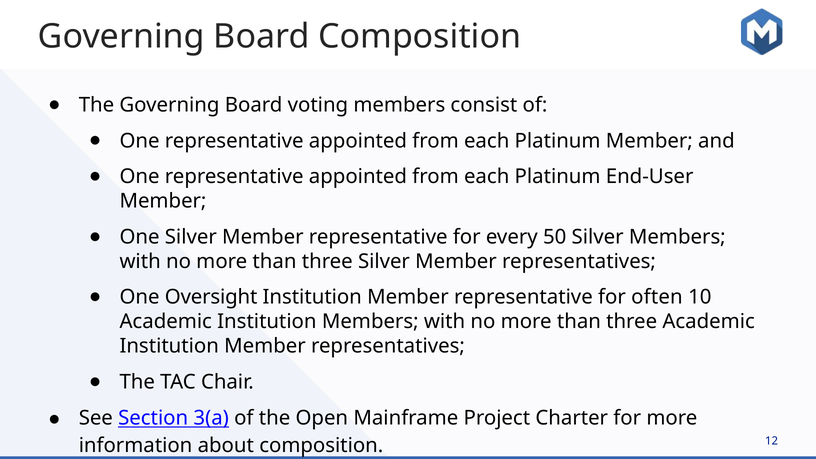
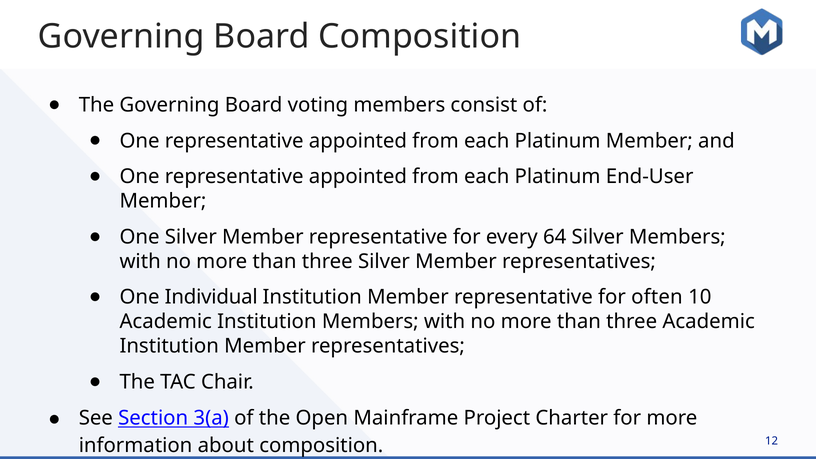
50: 50 -> 64 (555, 237)
Oversight: Oversight -> Individual (211, 297)
